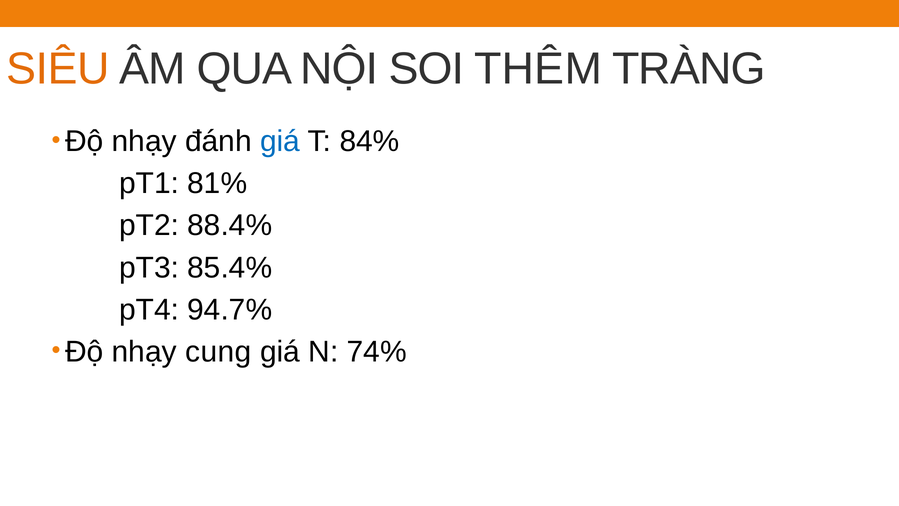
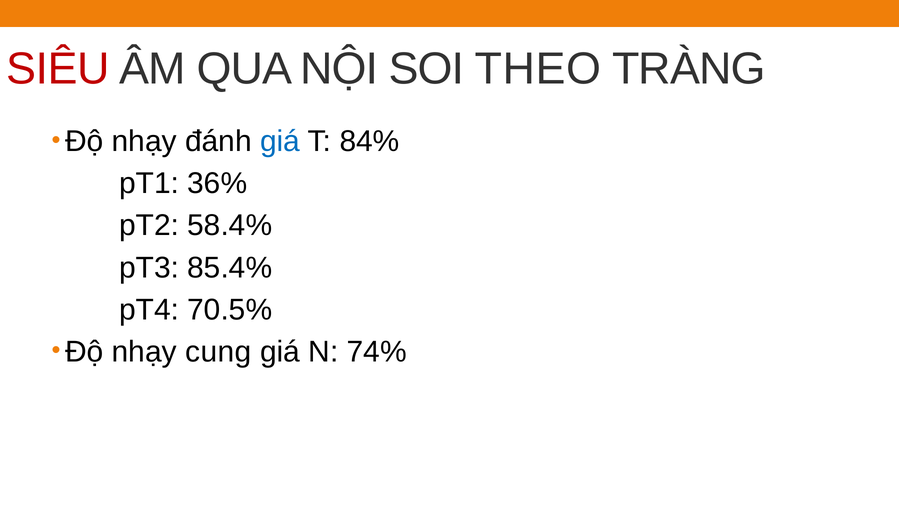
SIÊU colour: orange -> red (58, 69)
THÊM: THÊM -> THEO (538, 69)
81%: 81% -> 36% (217, 183)
88.4%: 88.4% -> 58.4% (230, 225)
94.7%: 94.7% -> 70.5% (230, 309)
